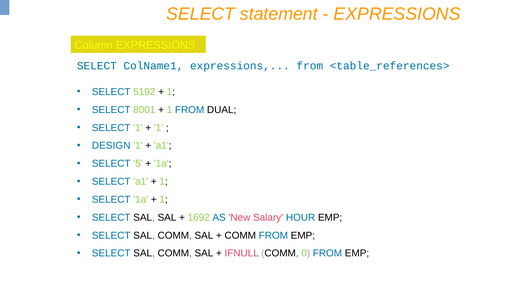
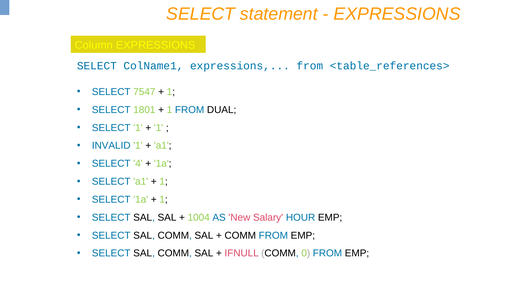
5192: 5192 -> 7547 (144, 92)
8001: 8001 -> 1801 (144, 110)
DESIGN: DESIGN -> INVALID (111, 146)
5: 5 -> 4 (138, 163)
1692: 1692 -> 1004 (199, 217)
